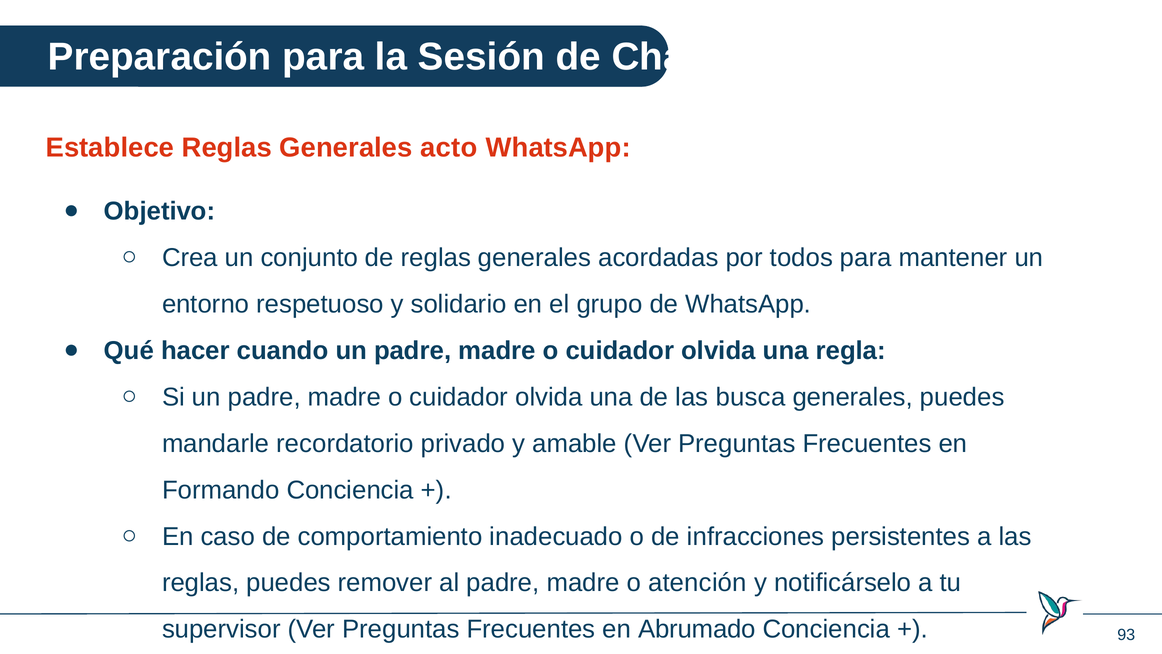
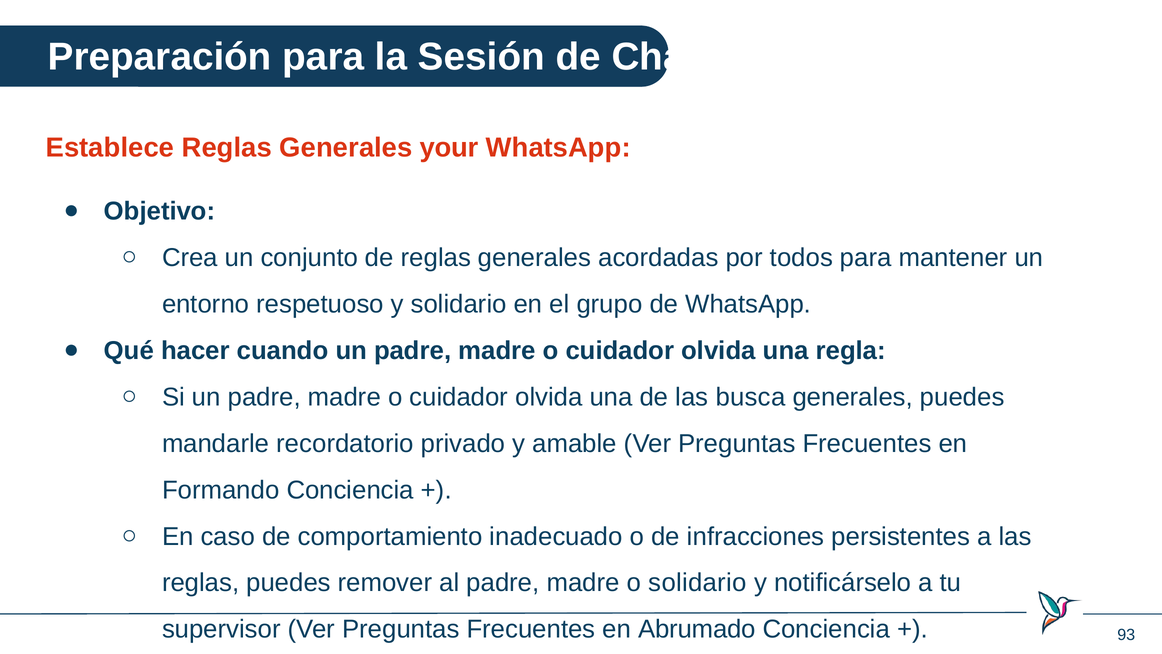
acto: acto -> your (449, 148)
o atención: atención -> solidario (697, 583)
